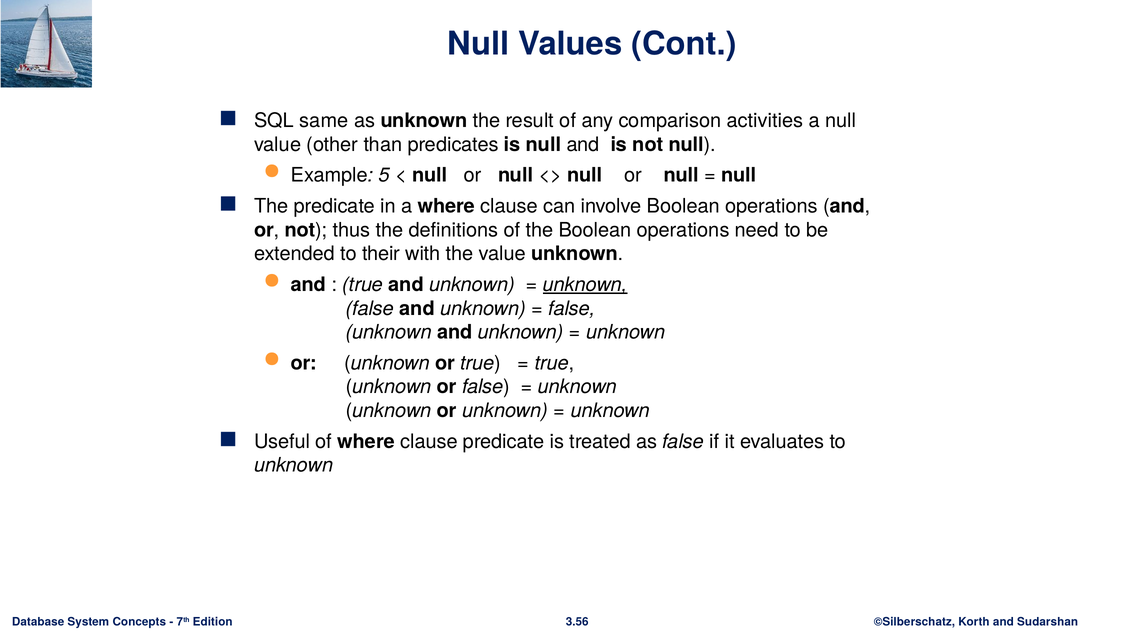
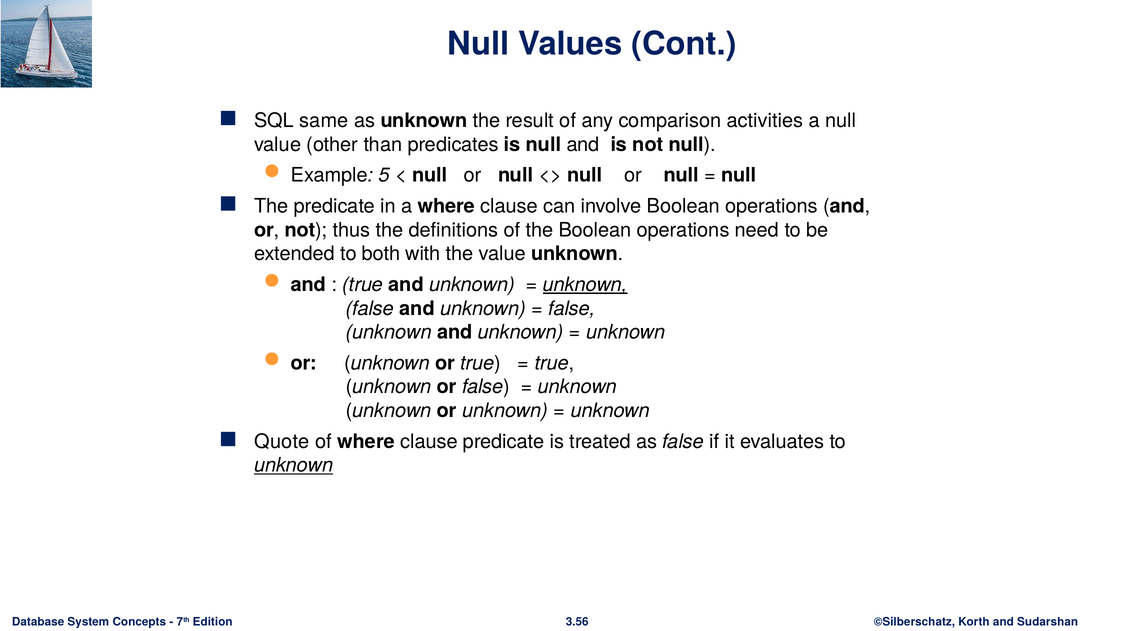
their: their -> both (381, 254)
Useful: Useful -> Quote (282, 442)
unknown underline: none -> present (294, 465)
